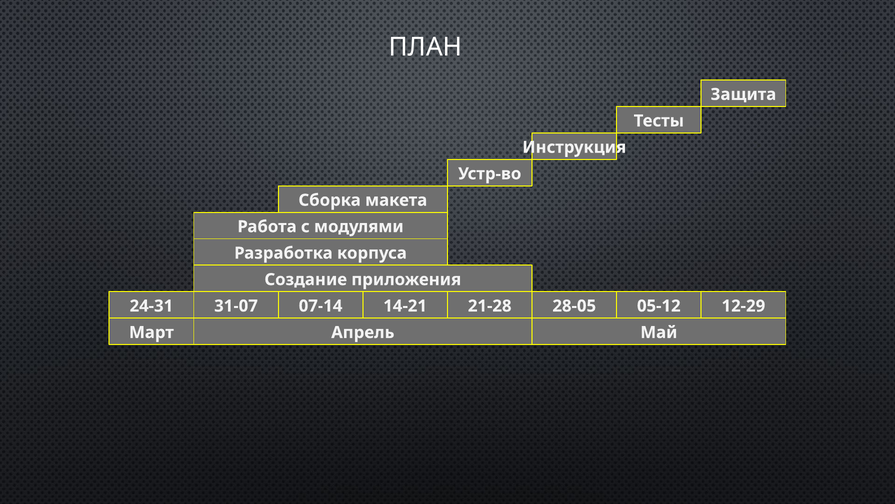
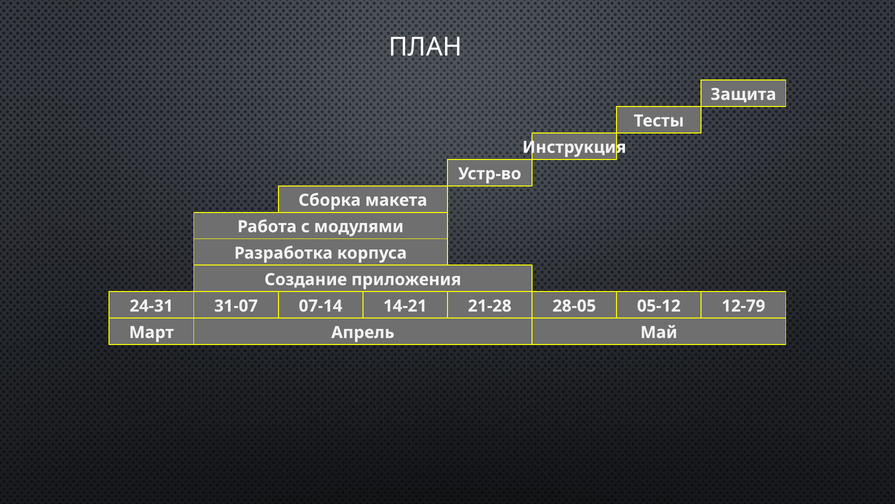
12-29: 12-29 -> 12-79 (743, 306)
